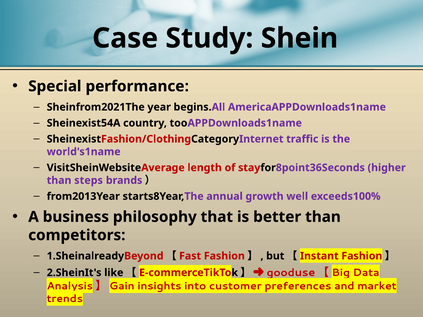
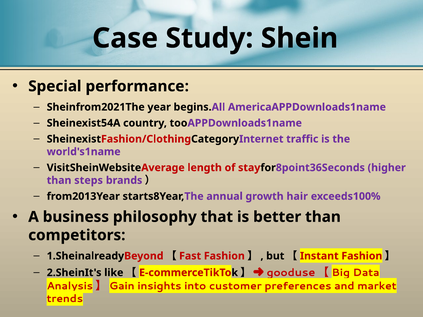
well: well -> hair (297, 196)
